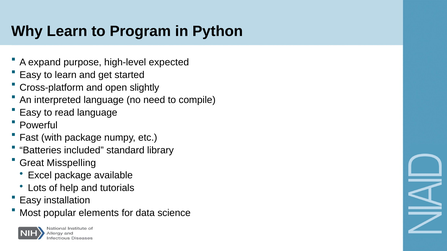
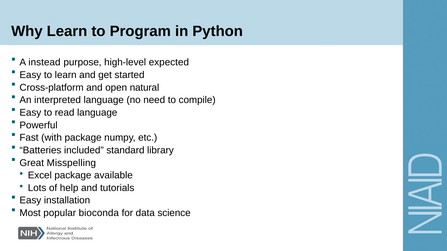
expand: expand -> instead (44, 63)
slightly: slightly -> natural (144, 88)
elements: elements -> bioconda (99, 213)
